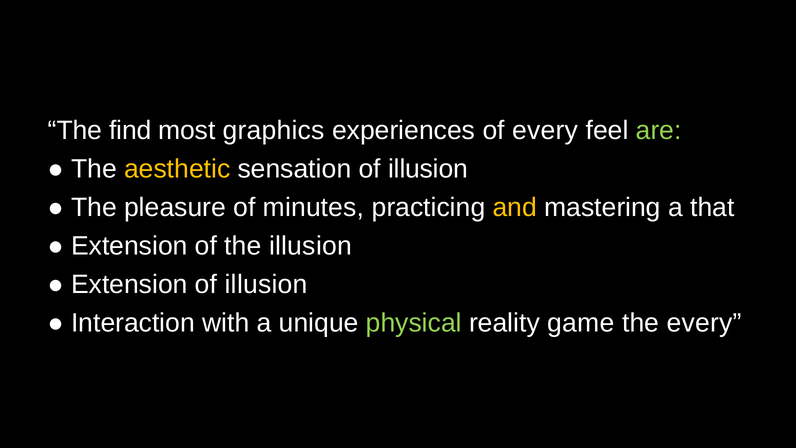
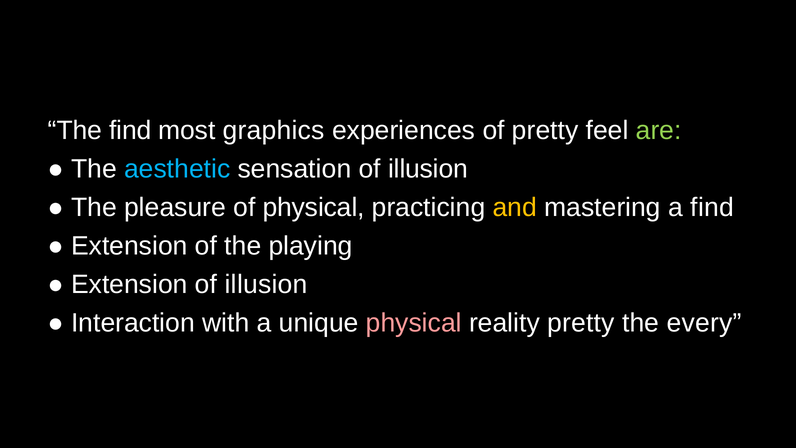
of every: every -> pretty (545, 130)
aesthetic colour: yellow -> light blue (177, 169)
of minutes: minutes -> physical (314, 207)
a that: that -> find (712, 207)
the illusion: illusion -> playing (311, 246)
physical colour: light green -> pink (414, 323)
reality game: game -> pretty (581, 323)
